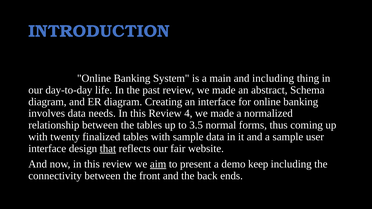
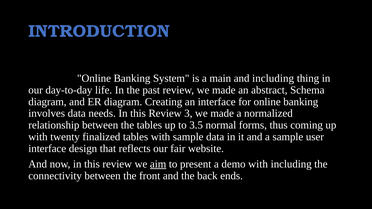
4: 4 -> 3 (188, 114)
that underline: present -> none (108, 149)
demo keep: keep -> with (258, 164)
